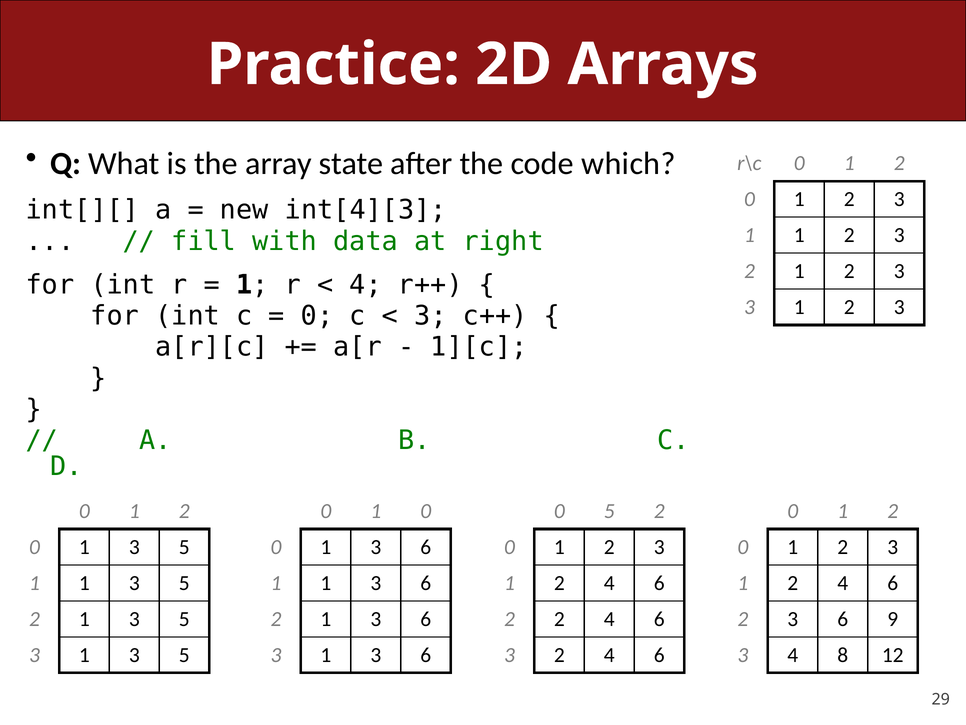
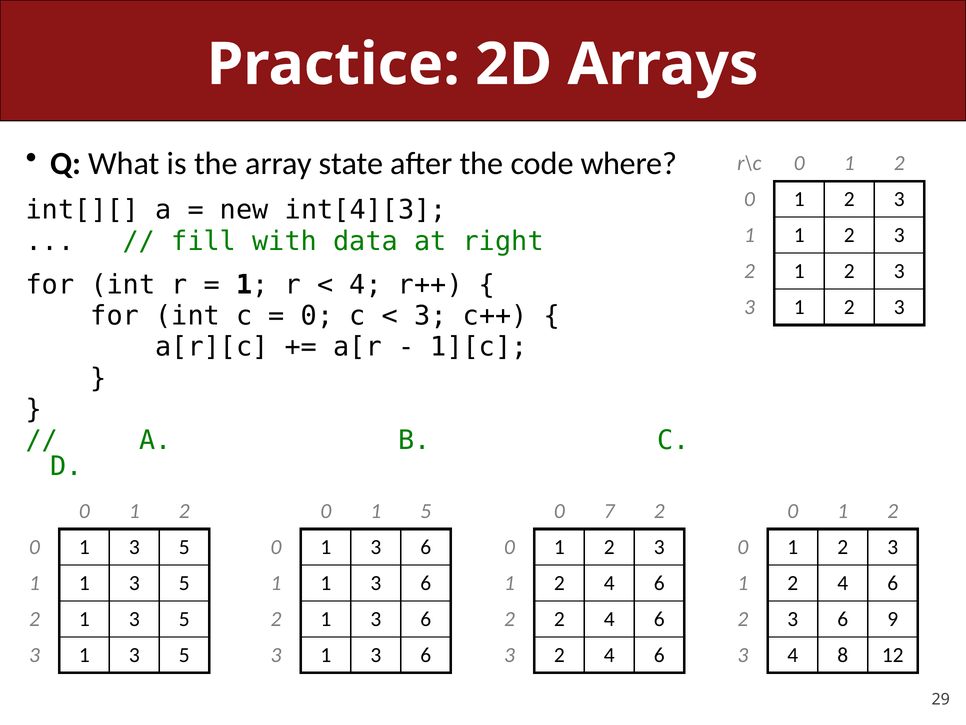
which: which -> where (629, 163)
1 0: 0 -> 5 (426, 511)
0 5: 5 -> 7 (609, 511)
